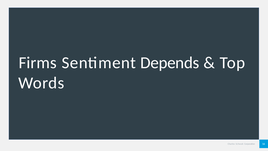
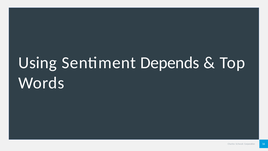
Firms: Firms -> Using (38, 63)
